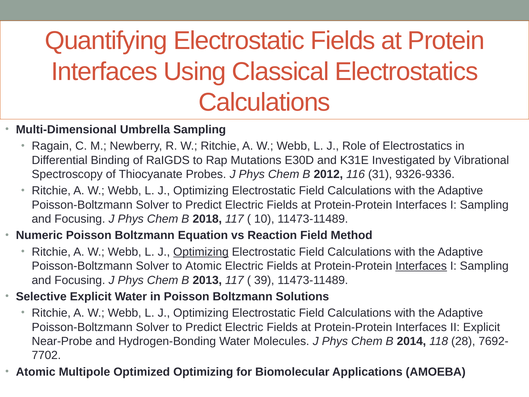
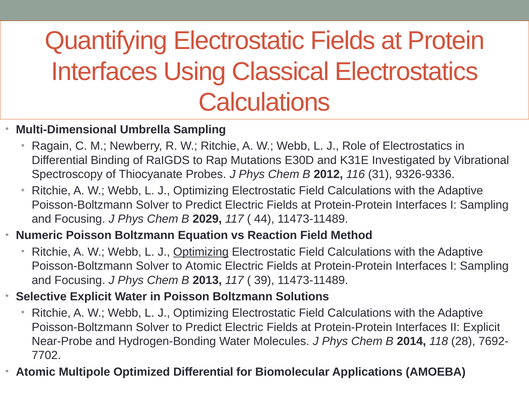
2018: 2018 -> 2029 (207, 219)
10: 10 -> 44 (264, 219)
Interfaces underline: present -> none (421, 266)
Optimized Optimizing: Optimizing -> Differential (203, 372)
